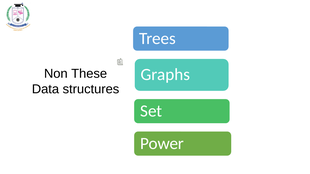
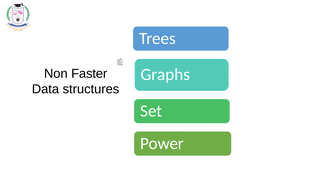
These: These -> Faster (89, 74)
